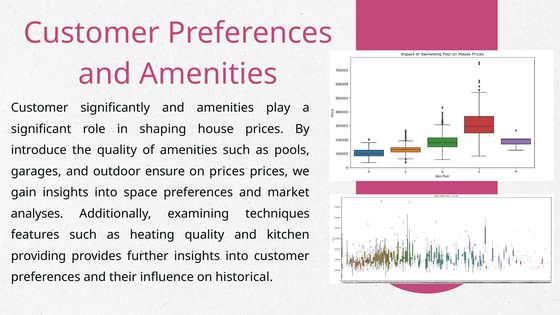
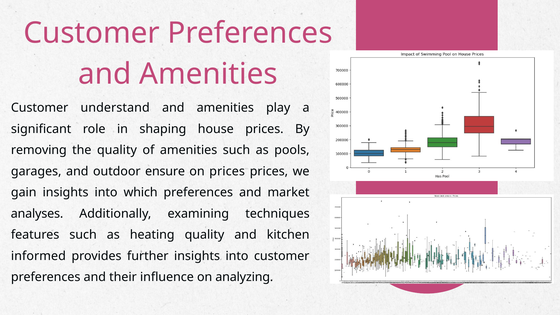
significantly: significantly -> understand (115, 108)
introduce: introduce -> removing (39, 150)
space: space -> which (141, 192)
providing: providing -> informed (38, 256)
historical: historical -> analyzing (244, 277)
